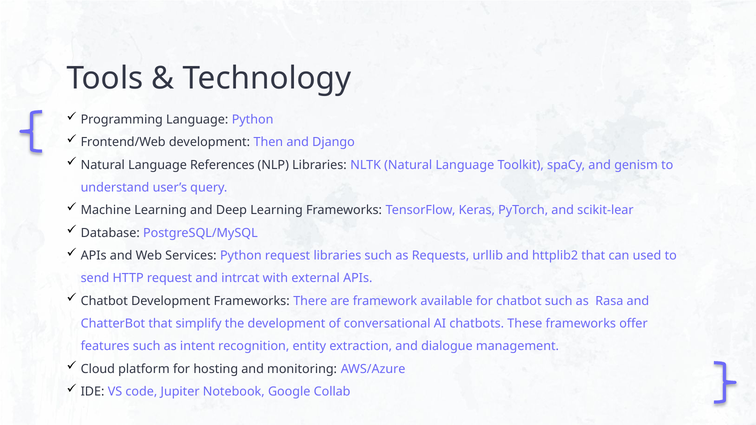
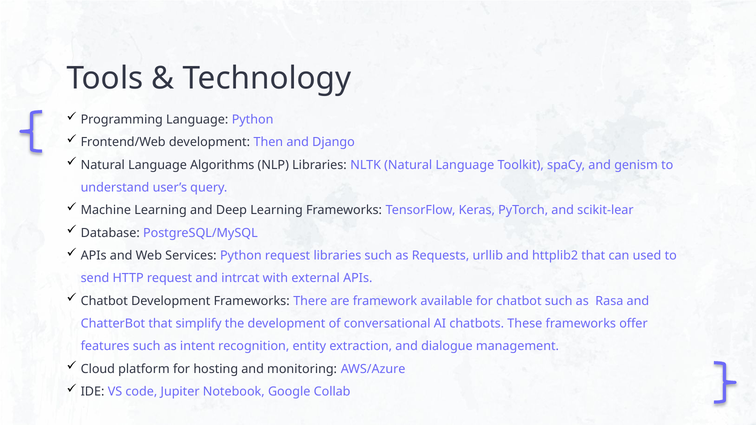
References: References -> Algorithms (222, 165)
